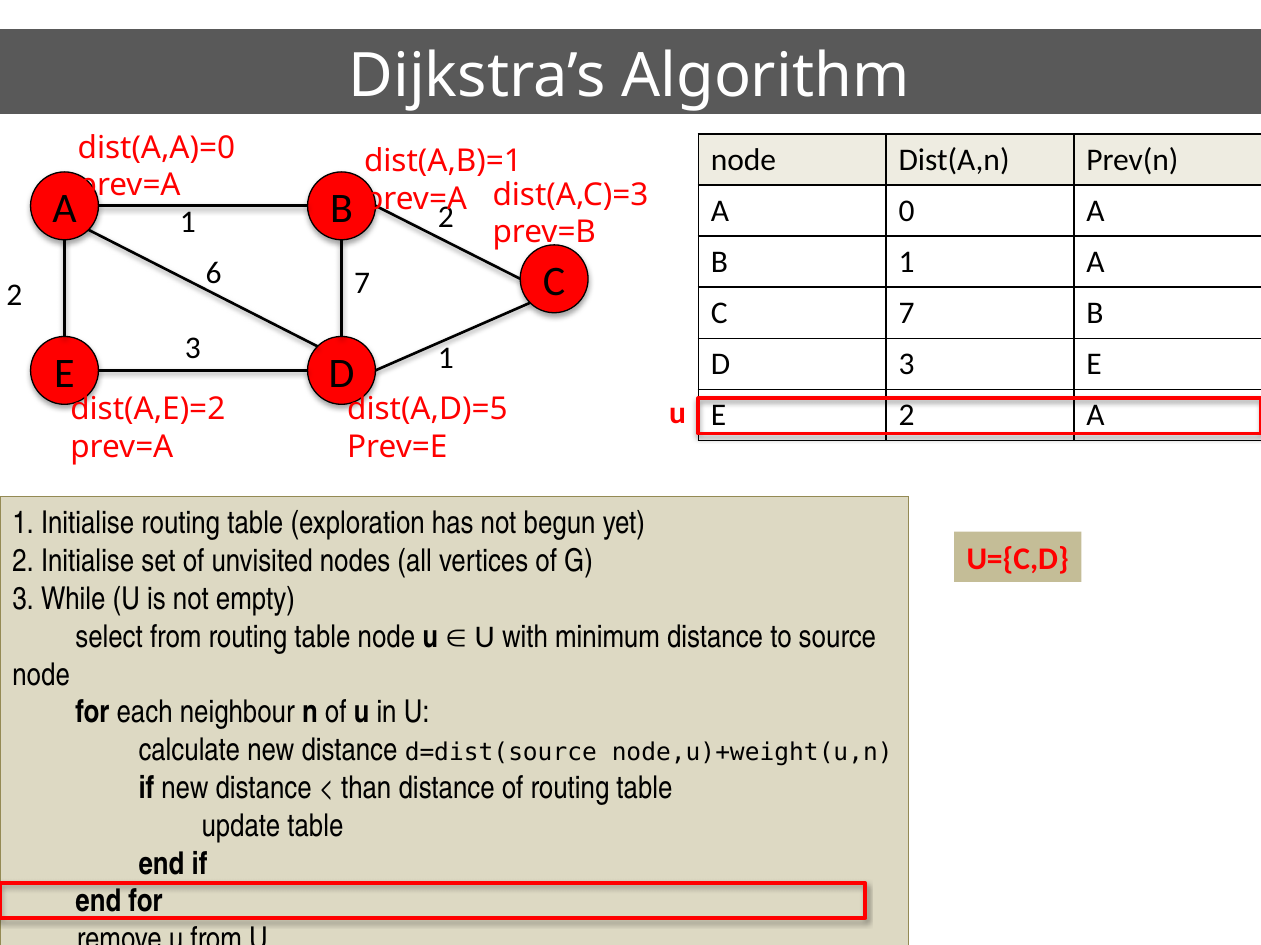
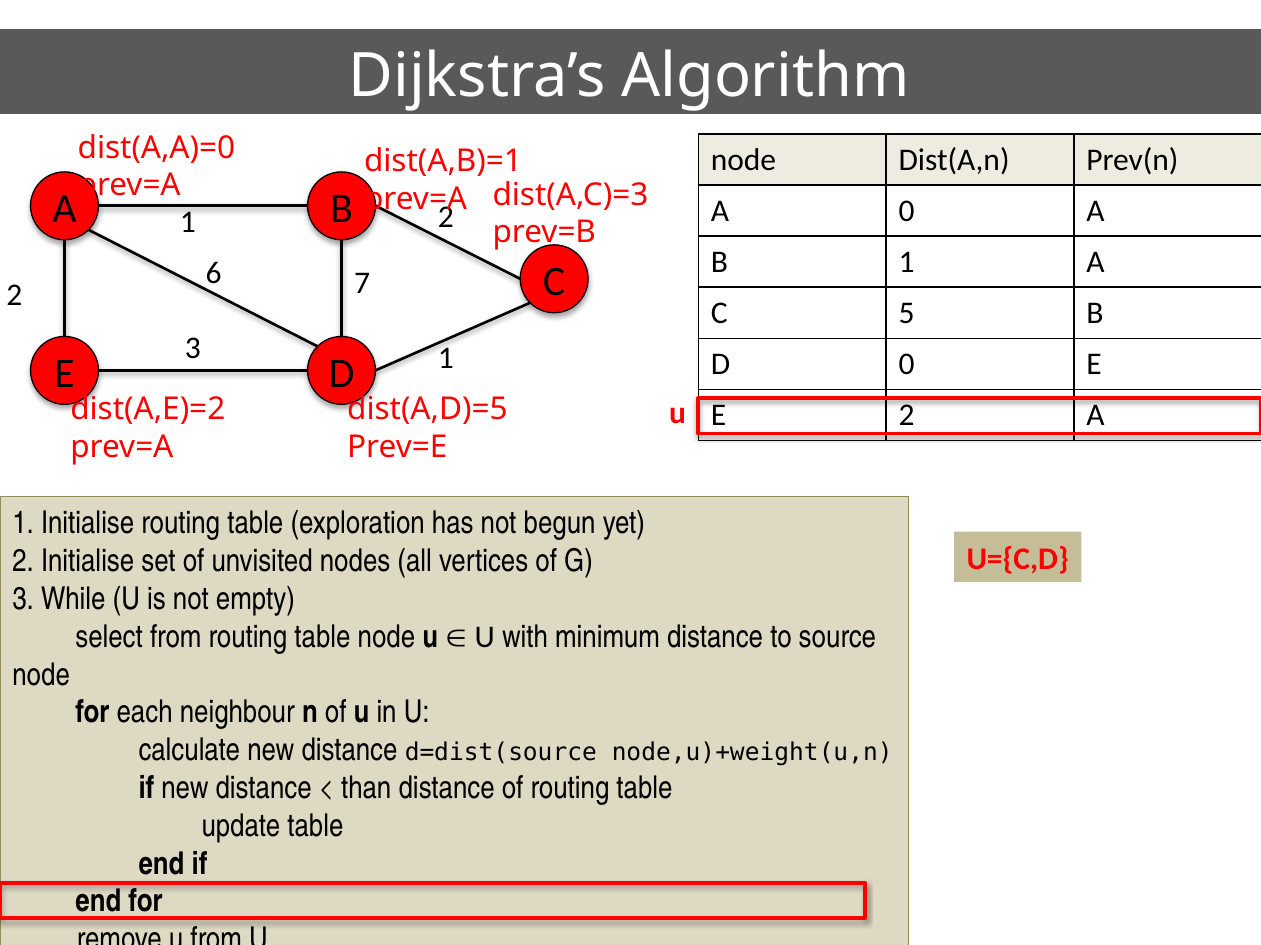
C 7: 7 -> 5 (907, 313)
D 3: 3 -> 0 (907, 364)
